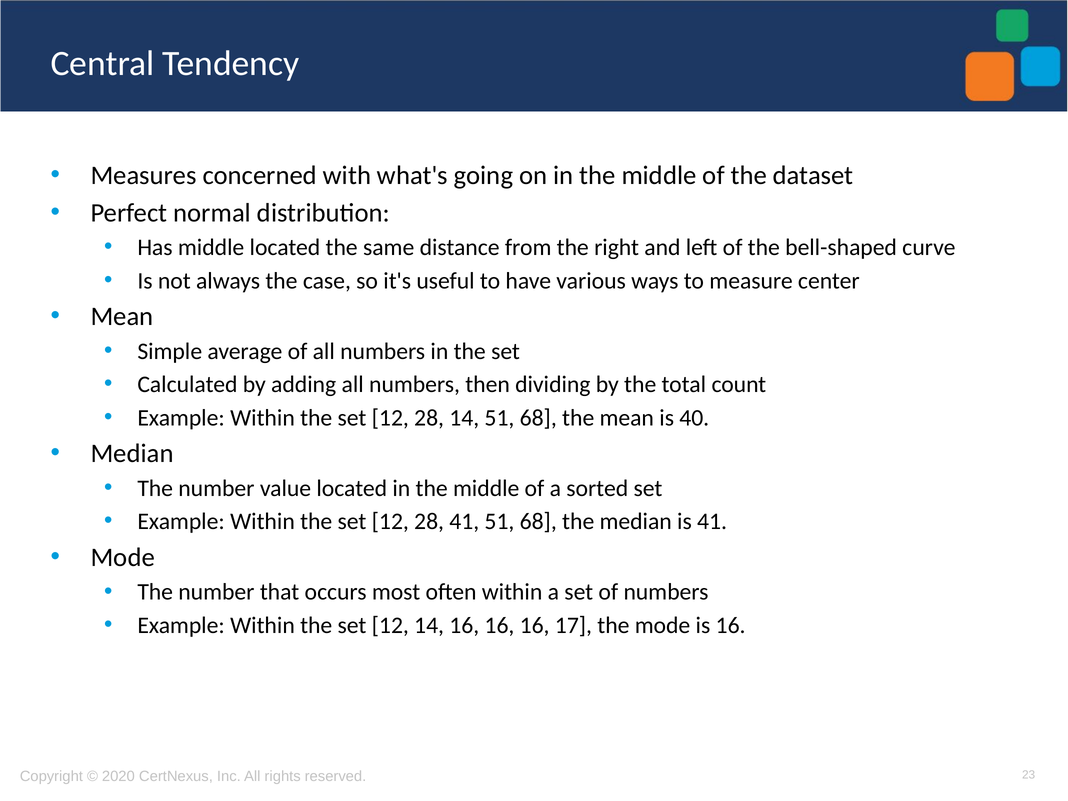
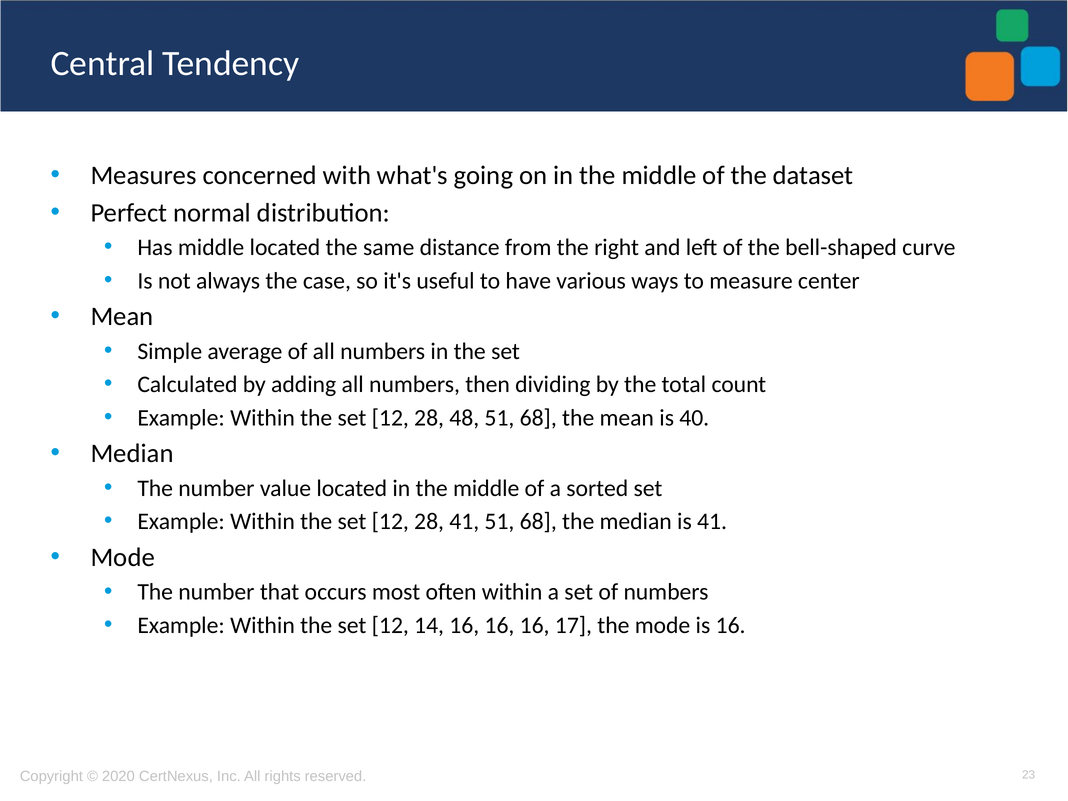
28 14: 14 -> 48 (464, 418)
